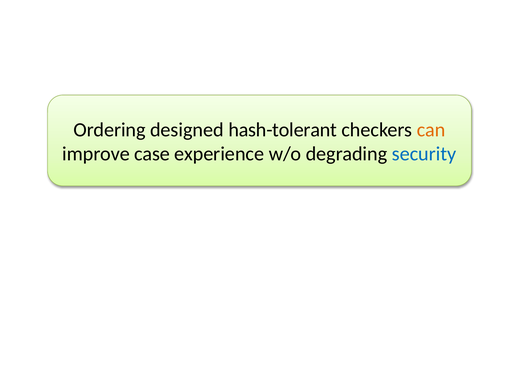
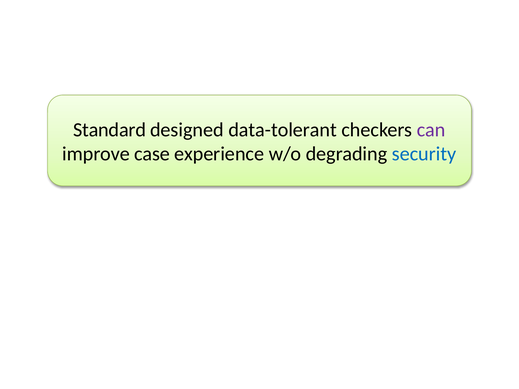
Ordering: Ordering -> Standard (110, 130)
hash-tolerant: hash-tolerant -> data-tolerant (283, 130)
can colour: orange -> purple (431, 130)
